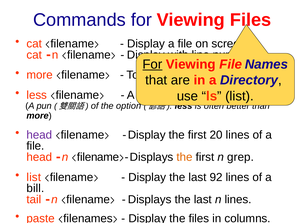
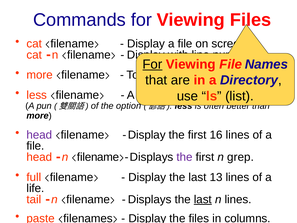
20: 20 -> 16 (216, 135)
the colour: orange -> purple (185, 157)
list: list -> full (34, 177)
92: 92 -> 13 (216, 177)
bill: bill -> life (35, 188)
last underline: none -> present (203, 199)
